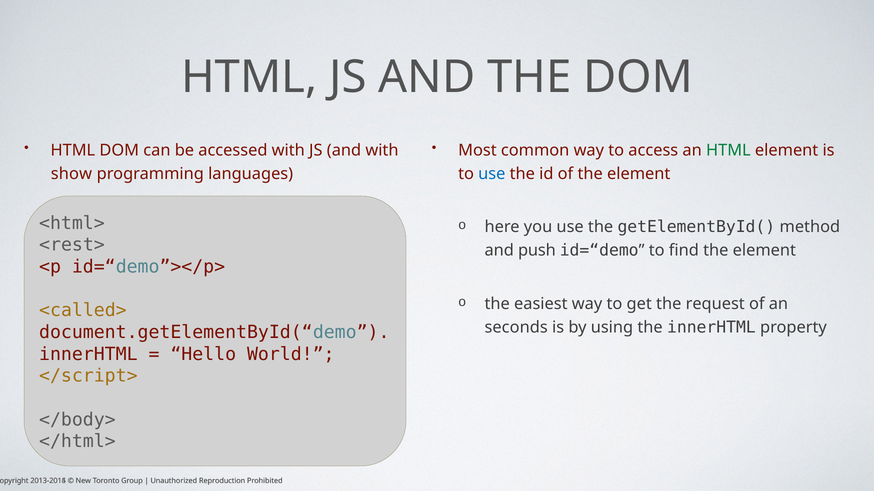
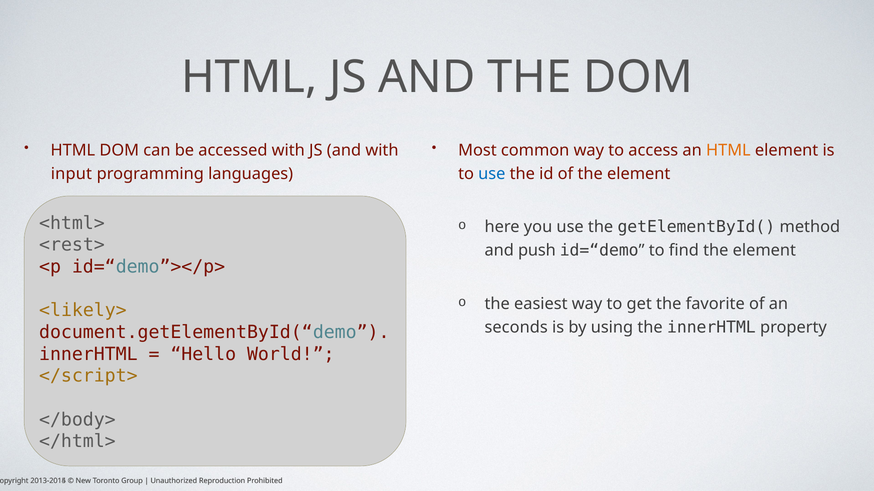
HTML colour: green -> orange (728, 151)
show: show -> input (71, 174)
request: request -> favorite (715, 304)
<called>: <called> -> <likely> (83, 311)
